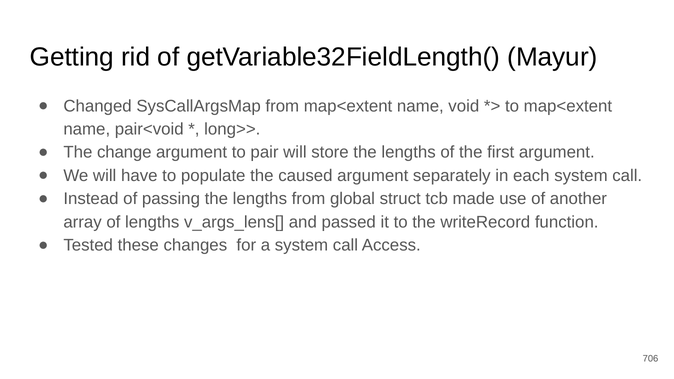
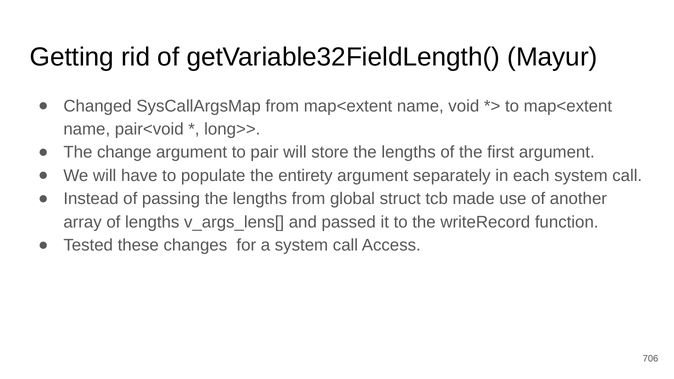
caused: caused -> entirety (305, 176)
